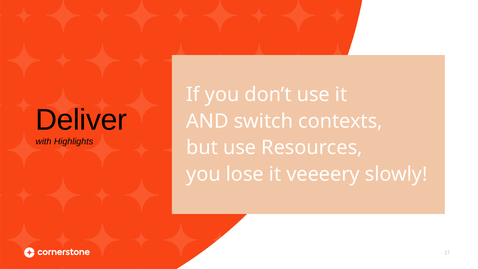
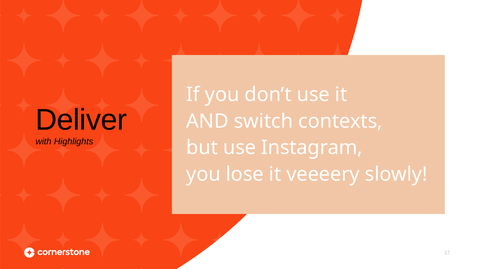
Resources: Resources -> Instagram (312, 148)
